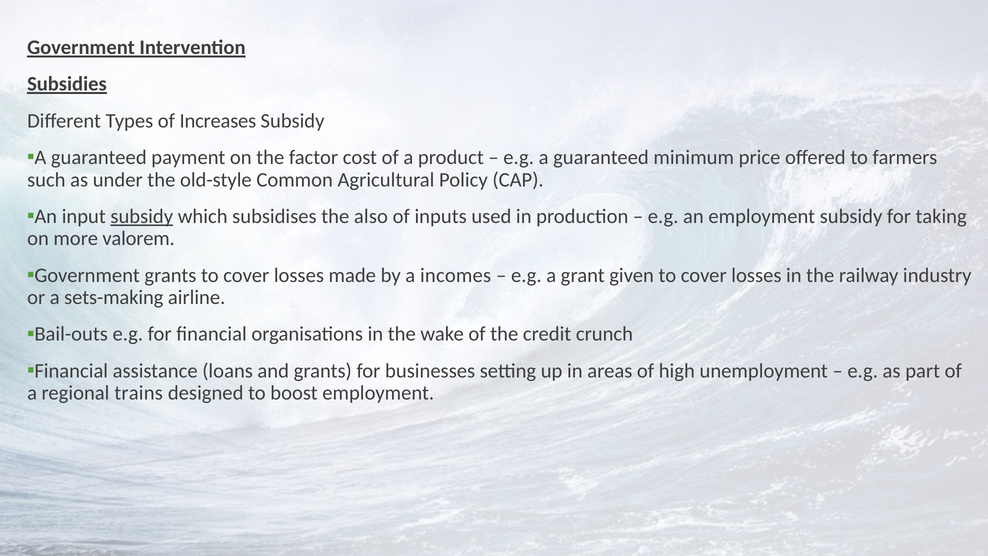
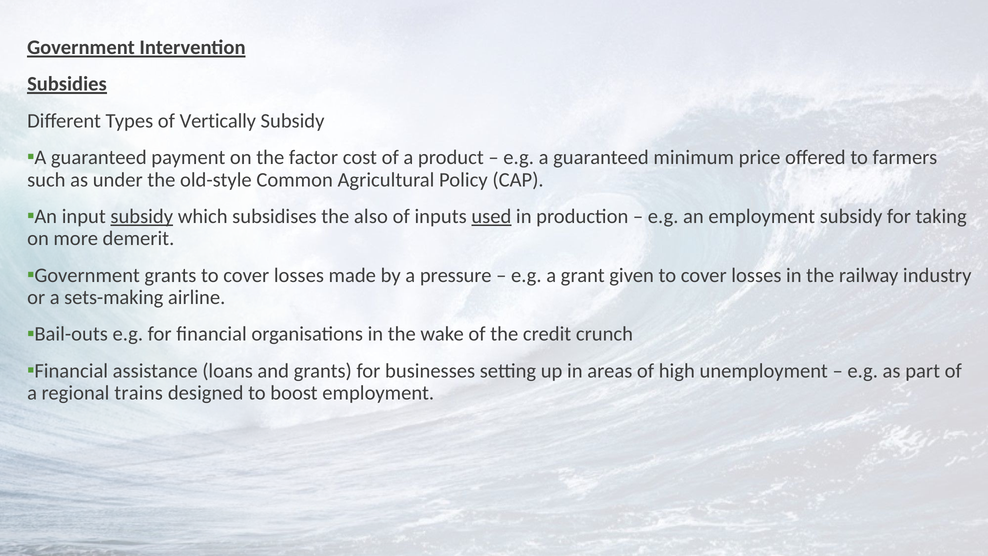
Increases: Increases -> Vertically (218, 121)
used underline: none -> present (491, 216)
valorem: valorem -> demerit (138, 239)
incomes: incomes -> pressure (456, 275)
